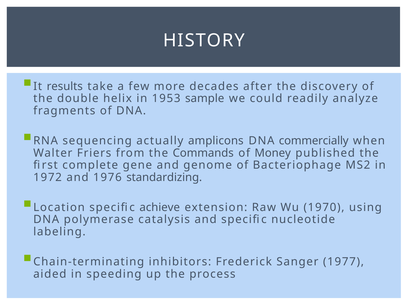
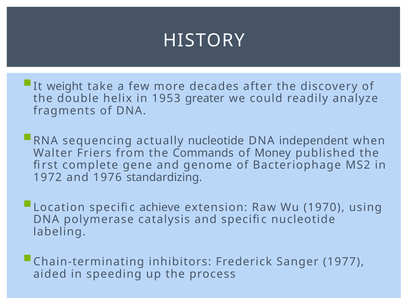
results: results -> weight (65, 86)
sample: sample -> greater (205, 99)
actually amplicons: amplicons -> nucleotide (216, 141)
commercially: commercially -> independent (314, 141)
